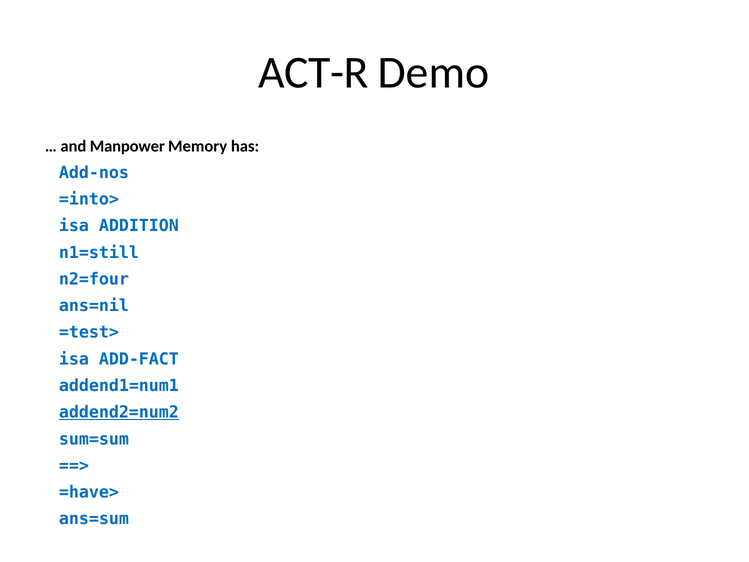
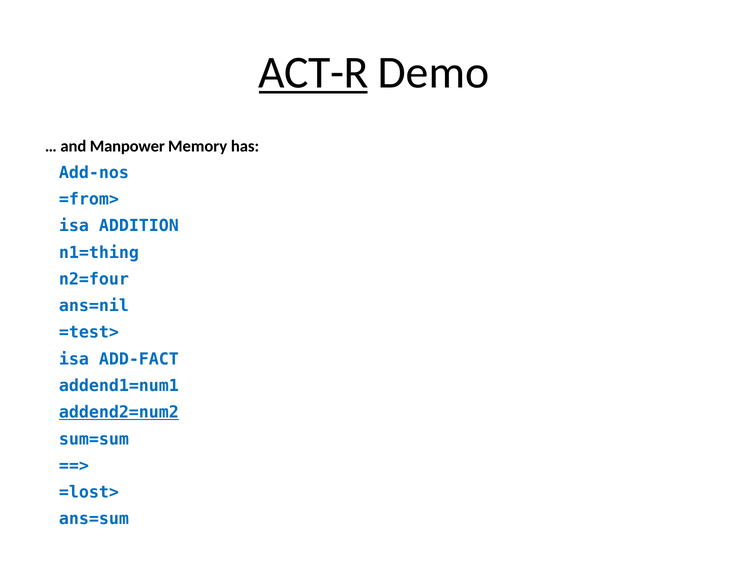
ACT-R underline: none -> present (314, 73)
=into>: =into> -> =from> (89, 199)
n1=still: n1=still -> n1=thing (99, 252)
=have>: =have> -> =lost> (89, 492)
